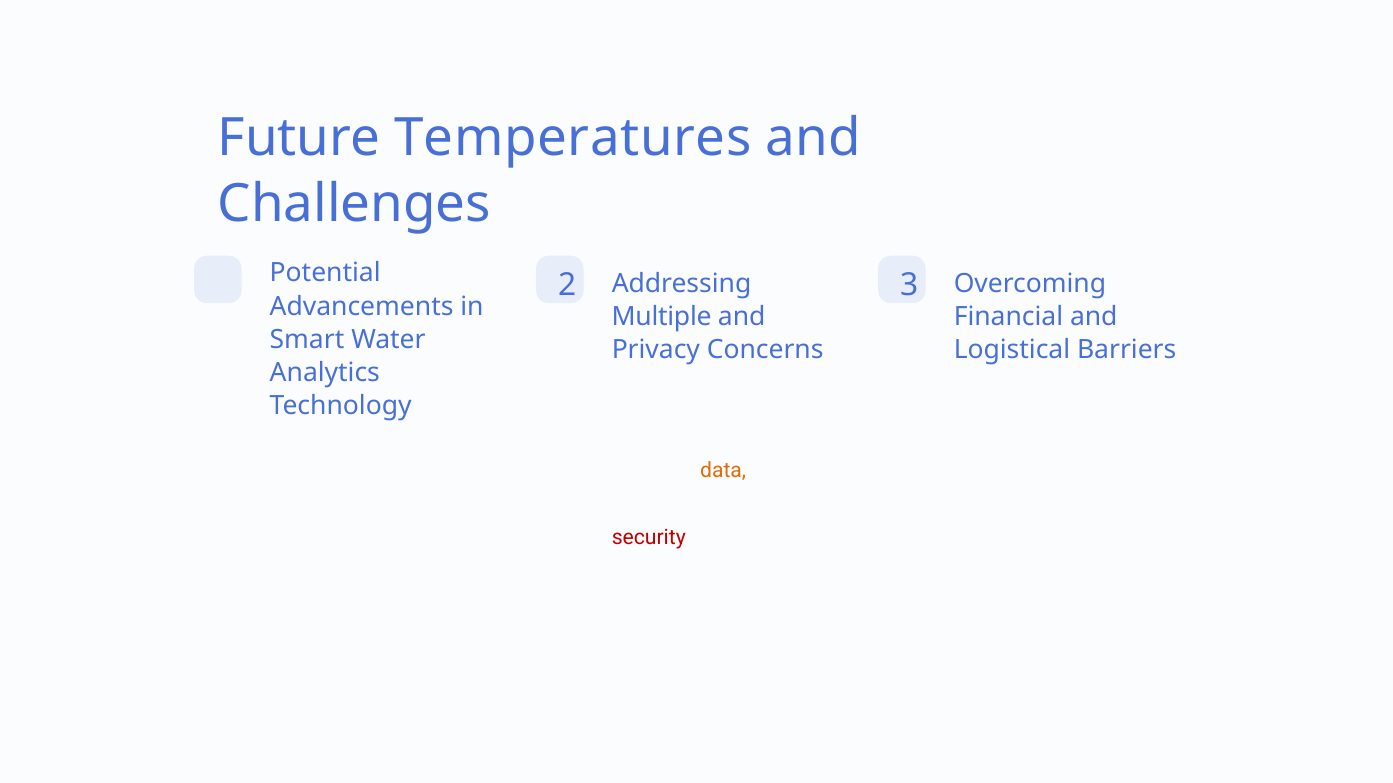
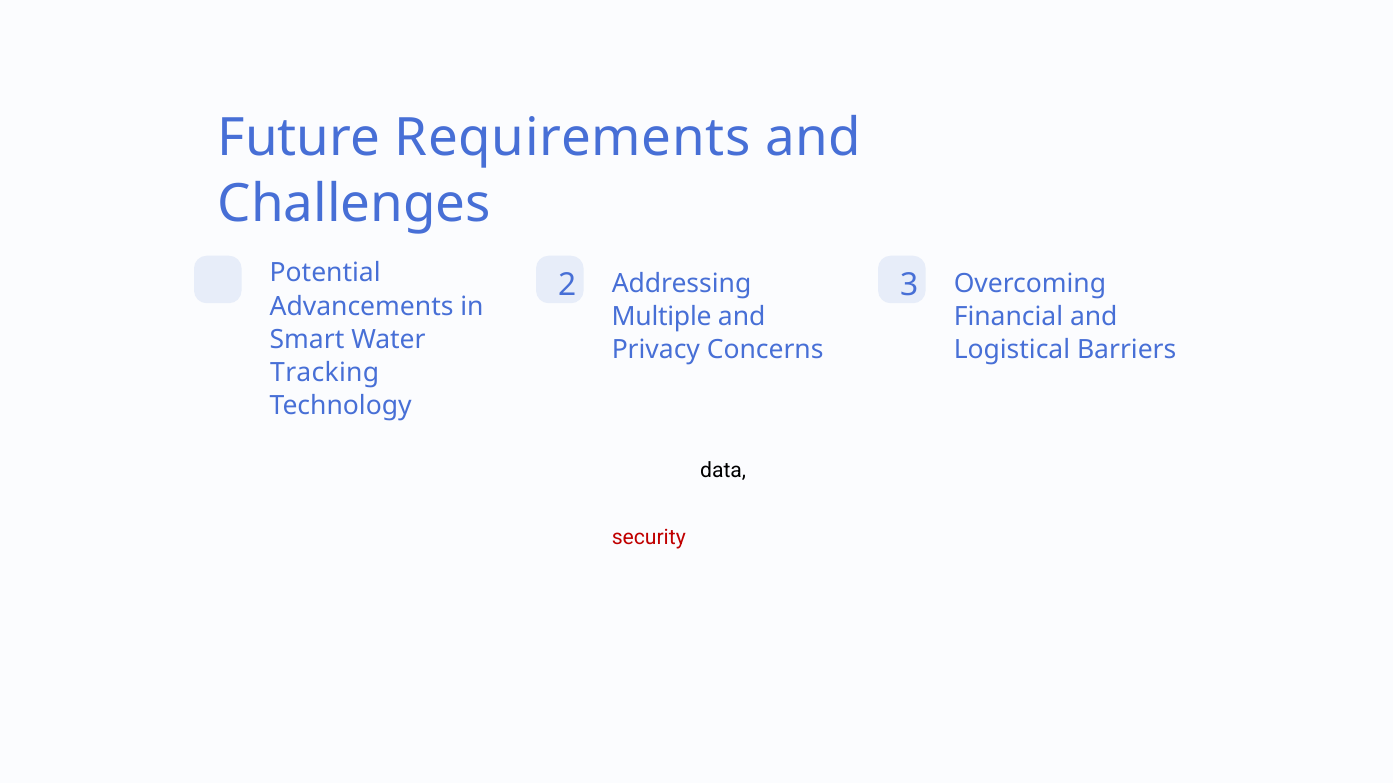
Temperatures: Temperatures -> Requirements (573, 138)
Analytics: Analytics -> Tracking (325, 373)
data colour: orange -> black (723, 471)
